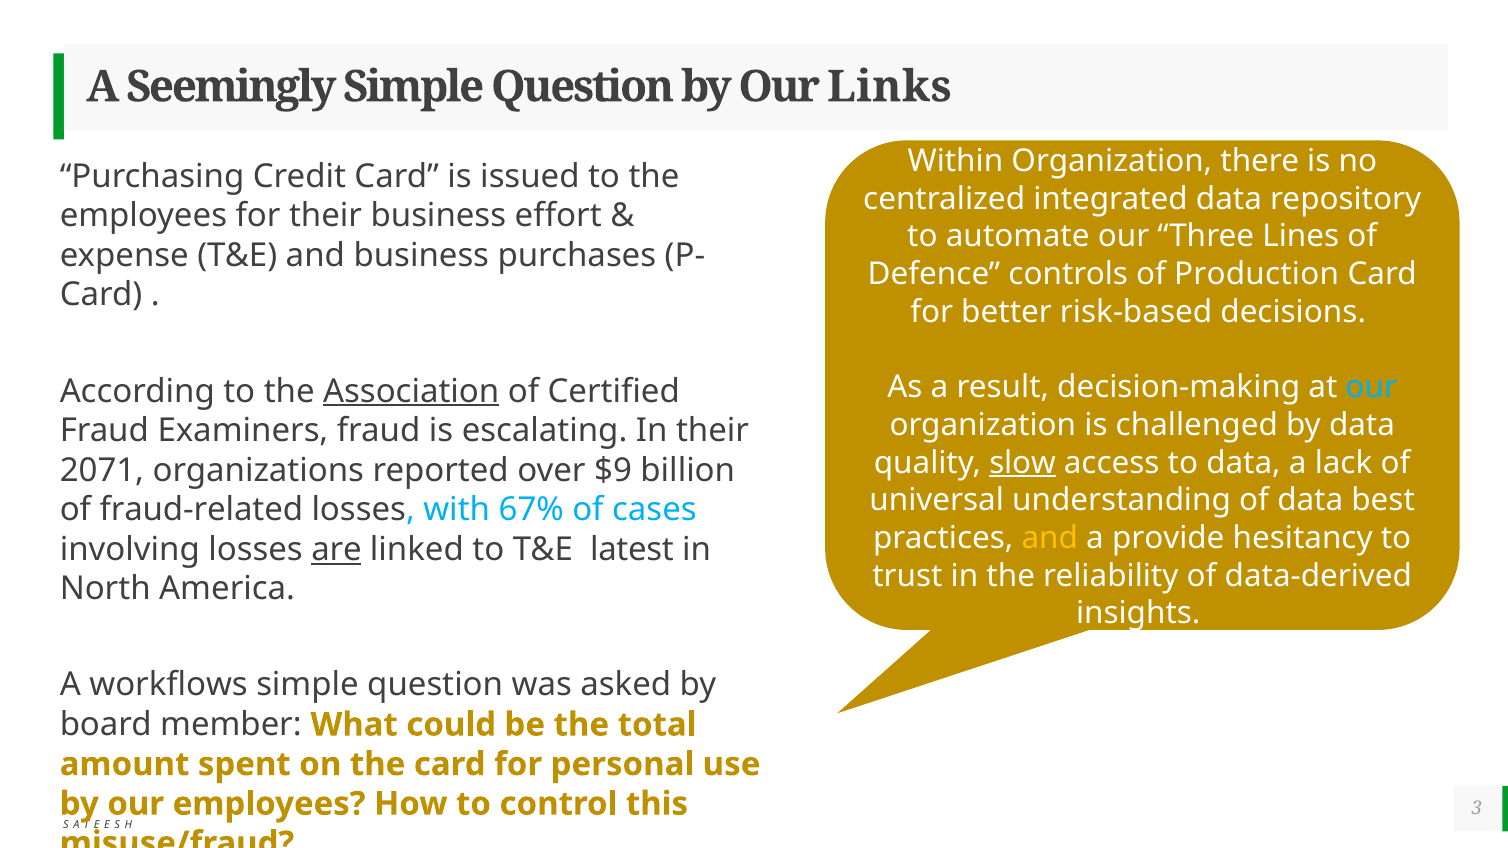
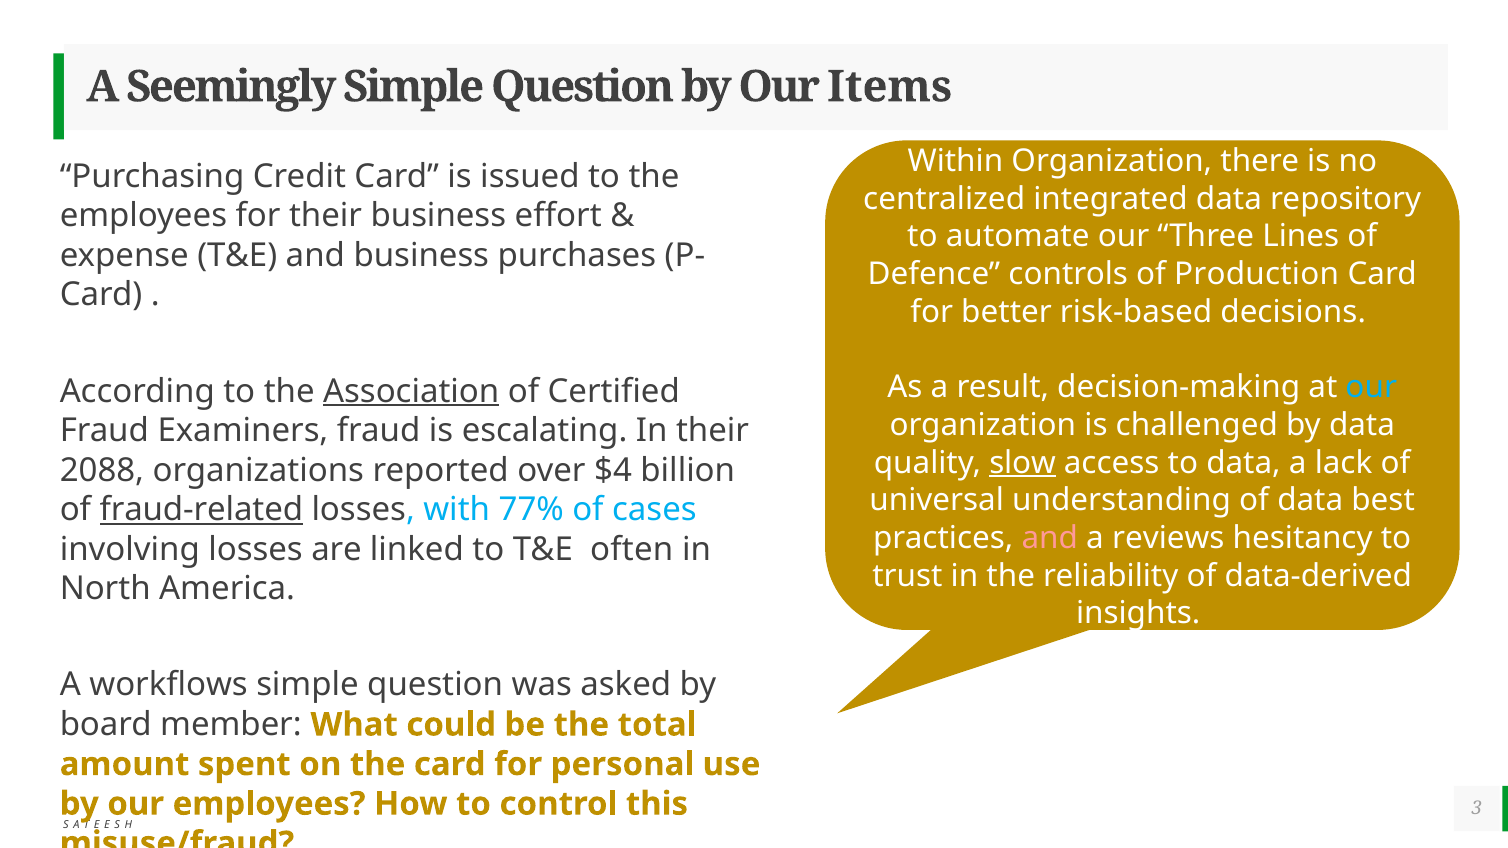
Links: Links -> Items (890, 87)
2071: 2071 -> 2088 (102, 470)
$9: $9 -> $4 (613, 470)
fraud-related underline: none -> present (201, 510)
67%: 67% -> 77% (531, 510)
and colour: yellow -> pink (1050, 538)
provide: provide -> reviews (1168, 538)
are underline: present -> none (337, 550)
latest: latest -> often (632, 550)
